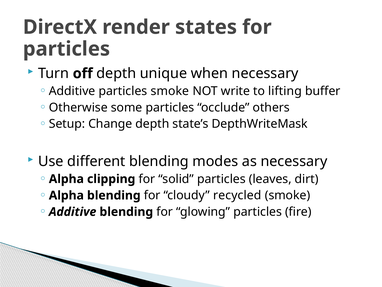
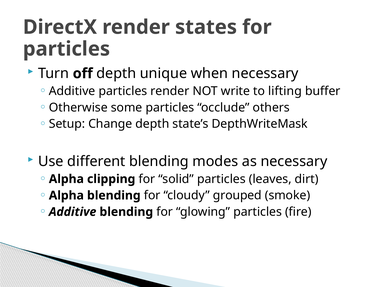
particles smoke: smoke -> render (170, 91)
recycled: recycled -> grouped (237, 195)
